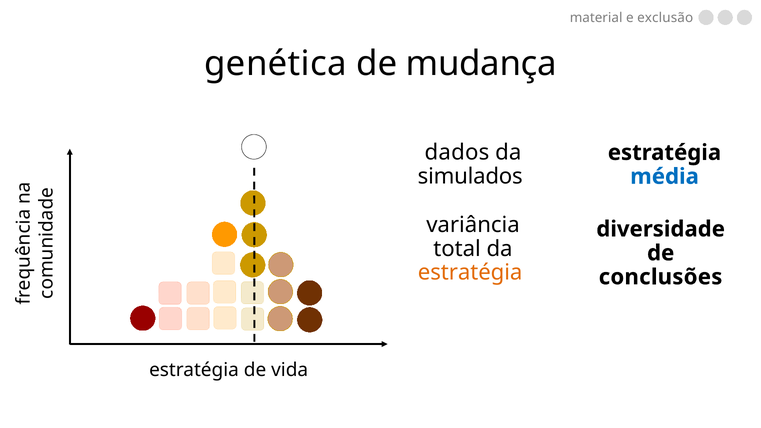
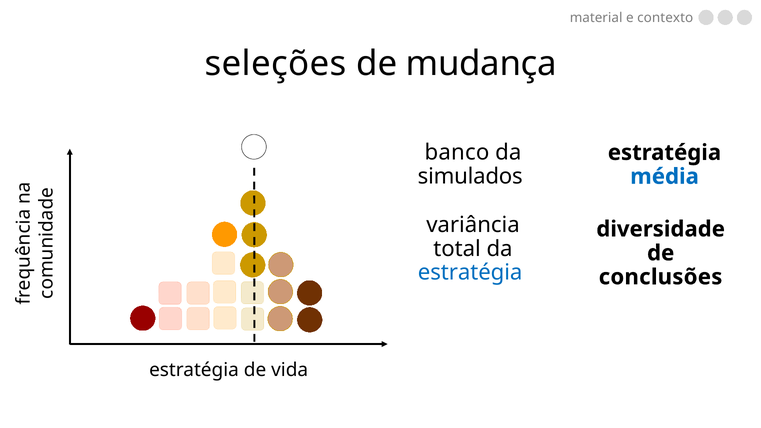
exclusão: exclusão -> contexto (665, 18)
genética: genética -> seleções (276, 64)
dados: dados -> banco (457, 153)
estratégia colour: orange -> blue (470, 273)
